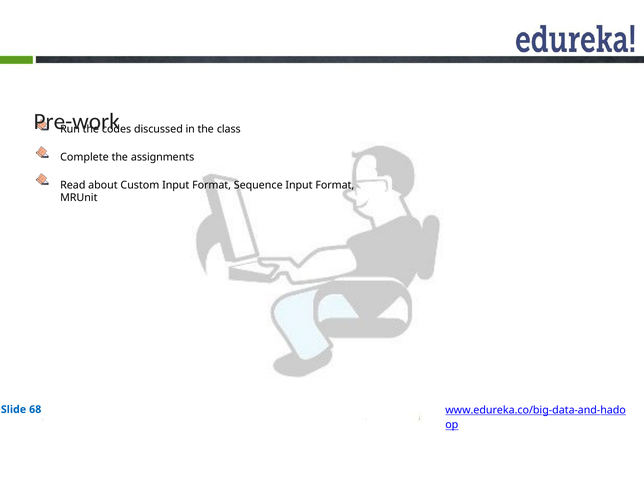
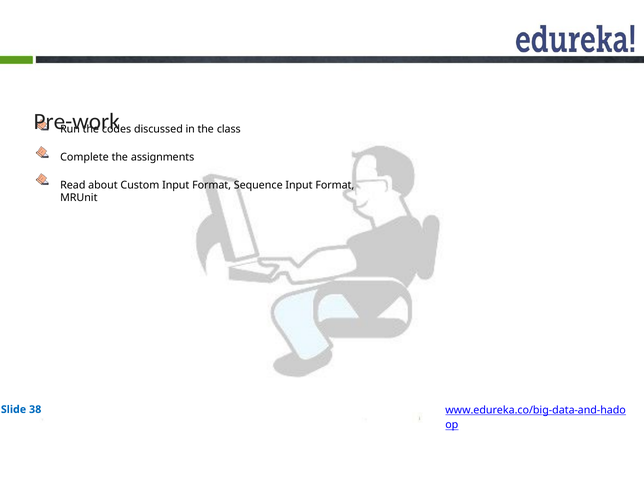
68: 68 -> 38 (35, 409)
